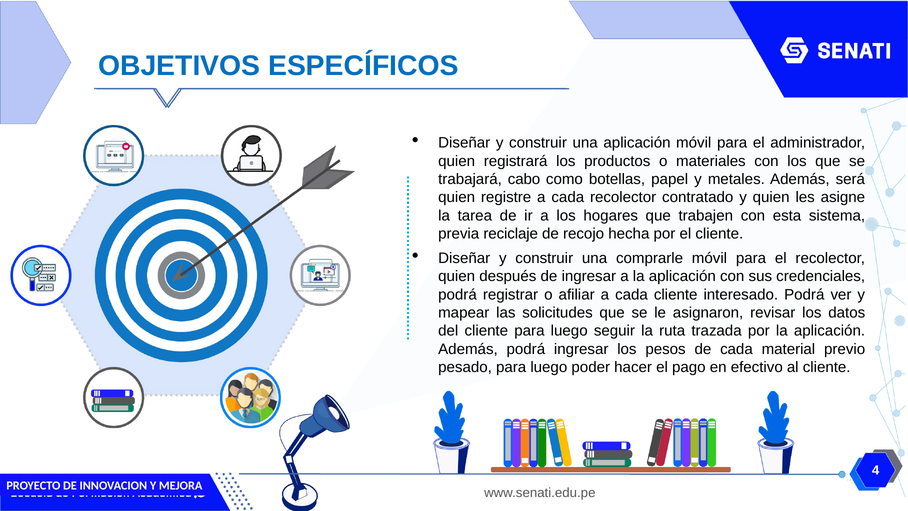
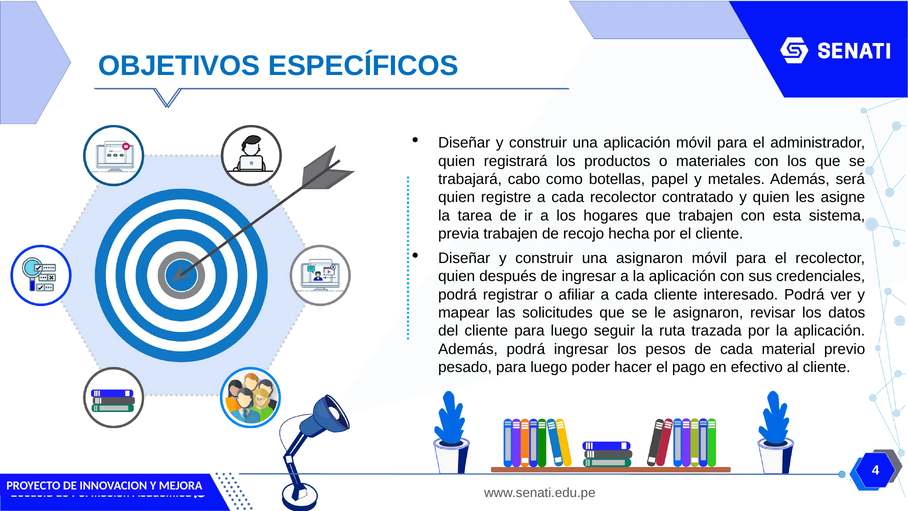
previa reciclaje: reciclaje -> trabajen (511, 234)
una comprarle: comprarle -> asignaron (650, 258)
